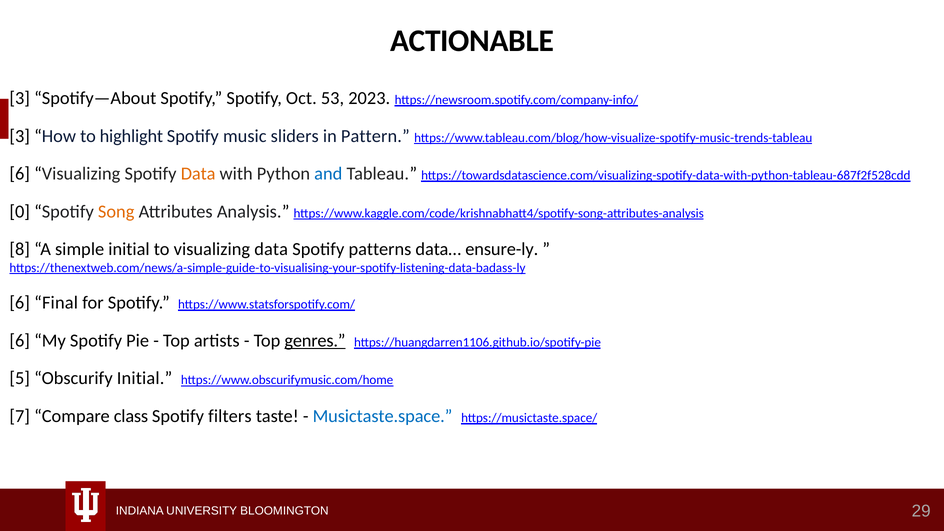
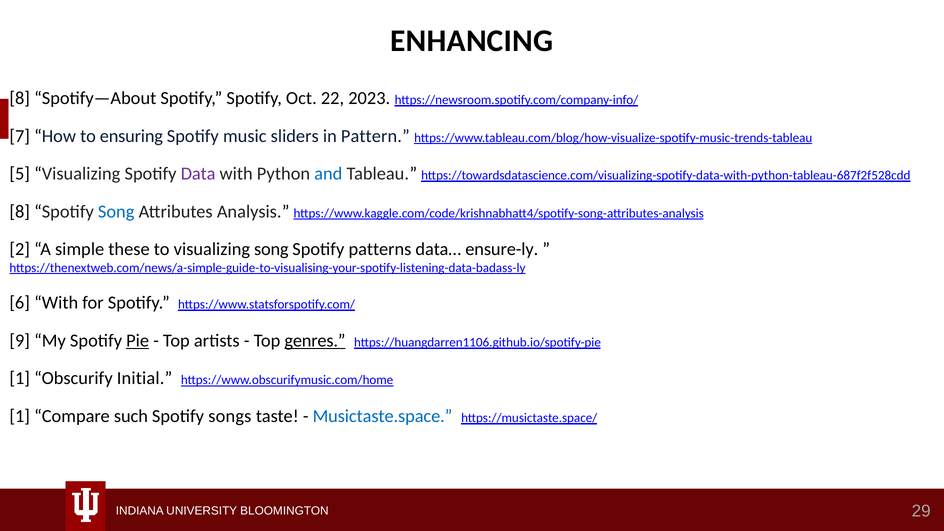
ACTIONABLE: ACTIONABLE -> ENHANCING (472, 41)
3: 3 -> 8 (20, 98)
53: 53 -> 22 (333, 98)
3: 3 -> 7 (20, 136)
highlight: highlight -> ensuring (131, 136)
6: 6 -> 5 (20, 174)
Data colour: orange -> purple (198, 174)
0: 0 -> 8 (20, 211)
Song colour: orange -> blue (116, 211)
8: 8 -> 2 (20, 249)
simple initial: initial -> these (129, 249)
visualizing data: data -> song (271, 249)
6 Final: Final -> With (56, 303)
6: 6 -> 9 (20, 341)
Pie underline: none -> present (138, 341)
5: 5 -> 1 (20, 378)
7: 7 -> 1 (20, 416)
class: class -> such (131, 416)
filters: filters -> songs (230, 416)
